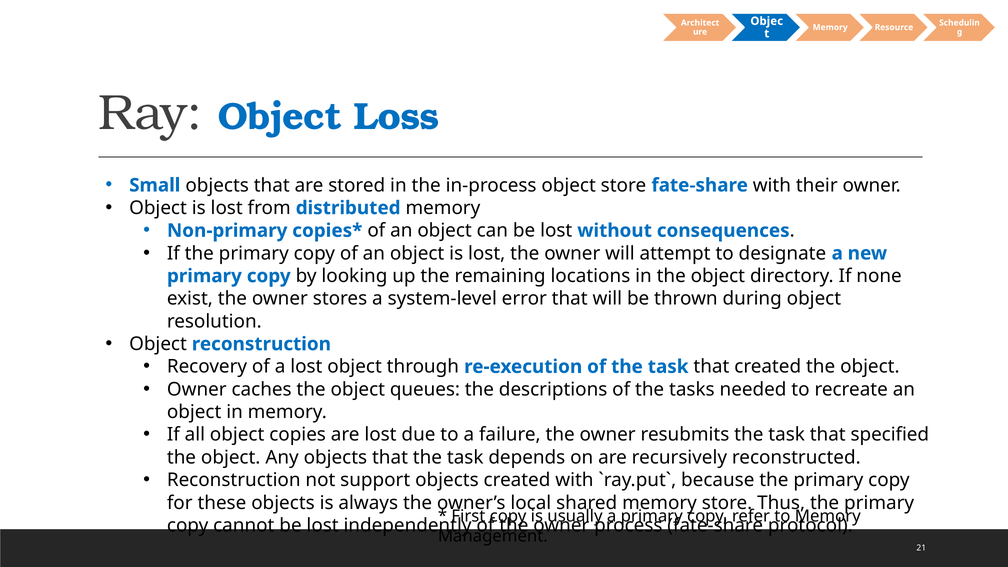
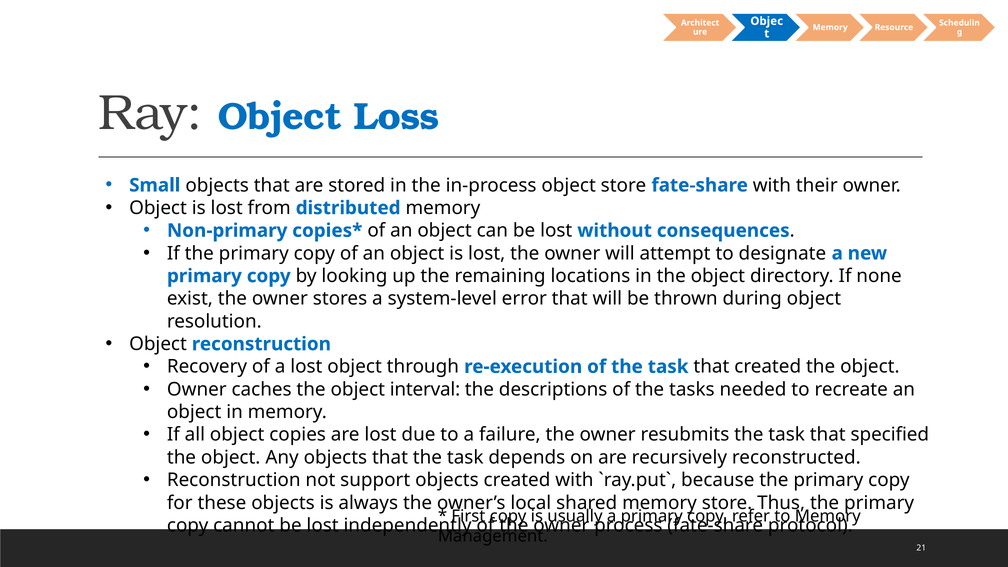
queues: queues -> interval (425, 389)
